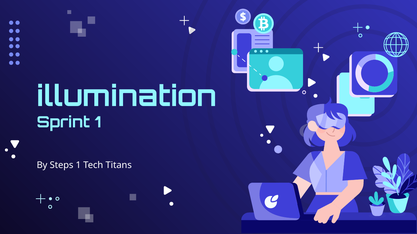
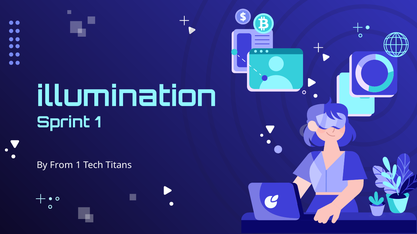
Steps: Steps -> From (61, 165)
